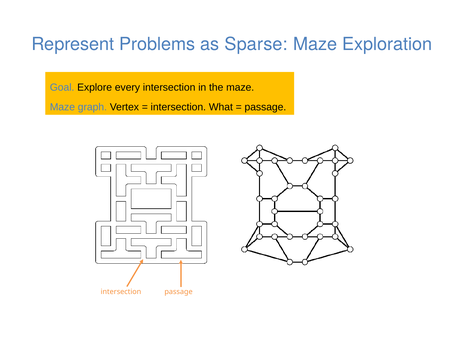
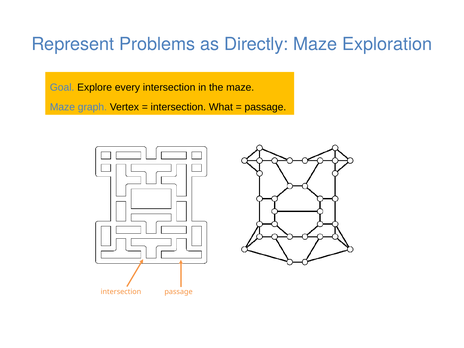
Sparse: Sparse -> Directly (256, 44)
